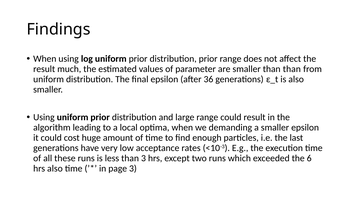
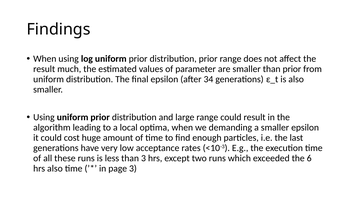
than than: than -> prior (292, 69)
36: 36 -> 34 (208, 79)
